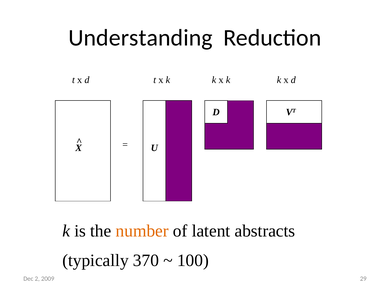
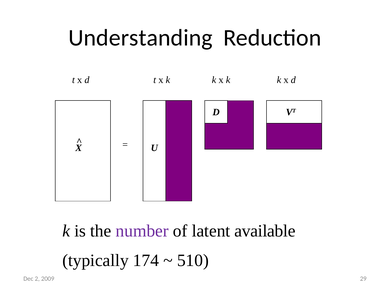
number colour: orange -> purple (142, 231)
abstracts: abstracts -> available (265, 231)
370: 370 -> 174 (146, 261)
100: 100 -> 510 (193, 261)
